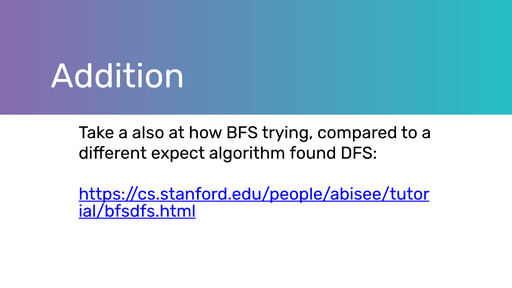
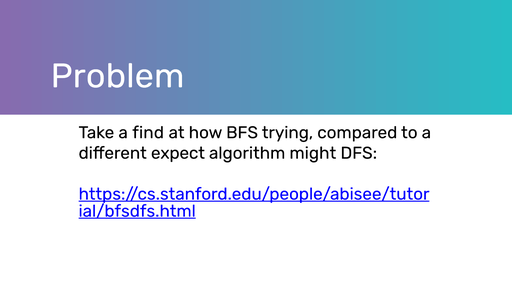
Addition: Addition -> Problem (117, 76)
also: also -> find (148, 133)
found: found -> might (313, 153)
